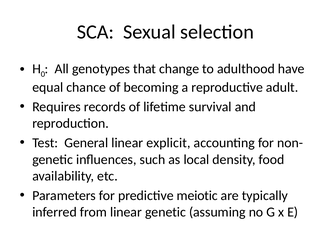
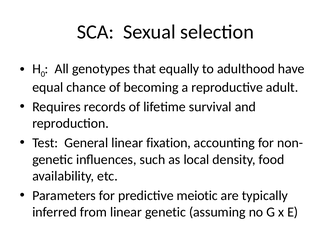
change: change -> equally (179, 69)
explicit: explicit -> fixation (169, 143)
